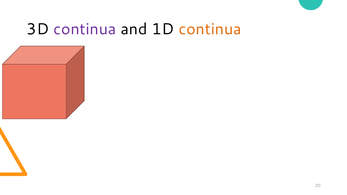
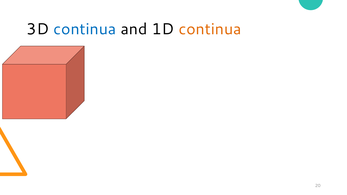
continua colour: purple -> blue (85, 29)
